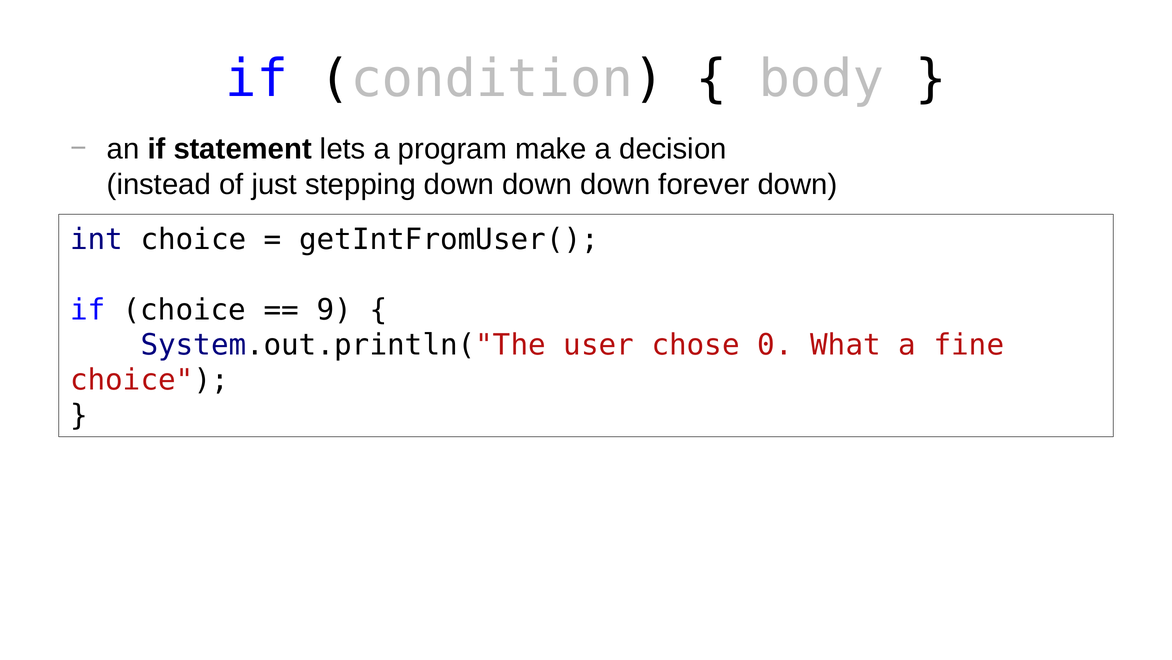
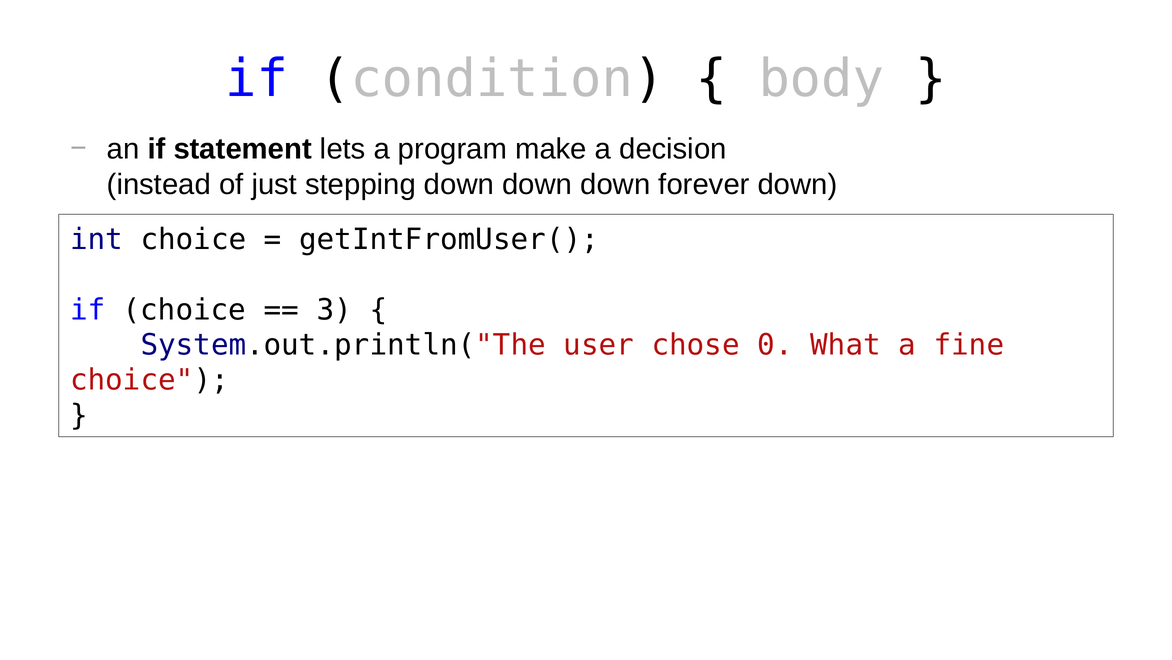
9: 9 -> 3 (334, 310)
